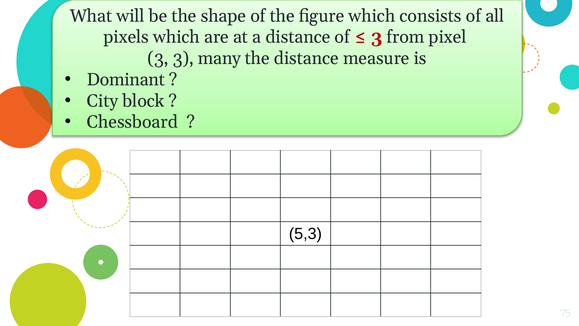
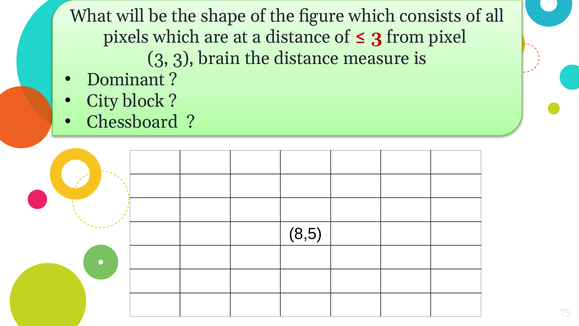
many: many -> brain (219, 58)
5,3: 5,3 -> 8,5 (305, 233)
